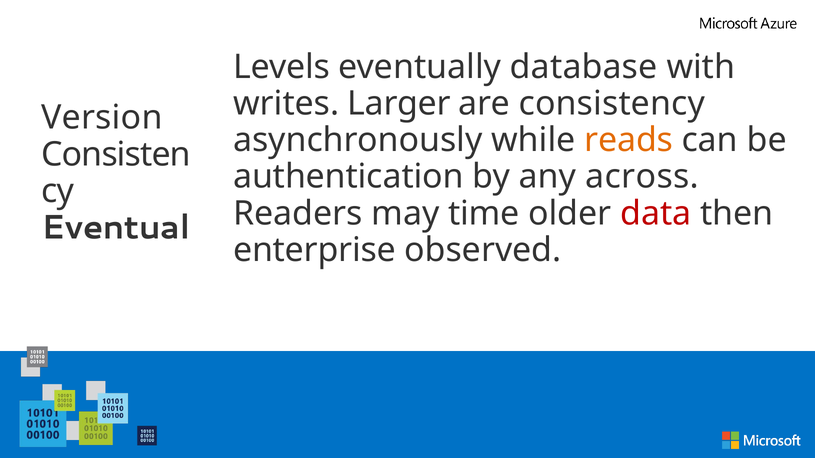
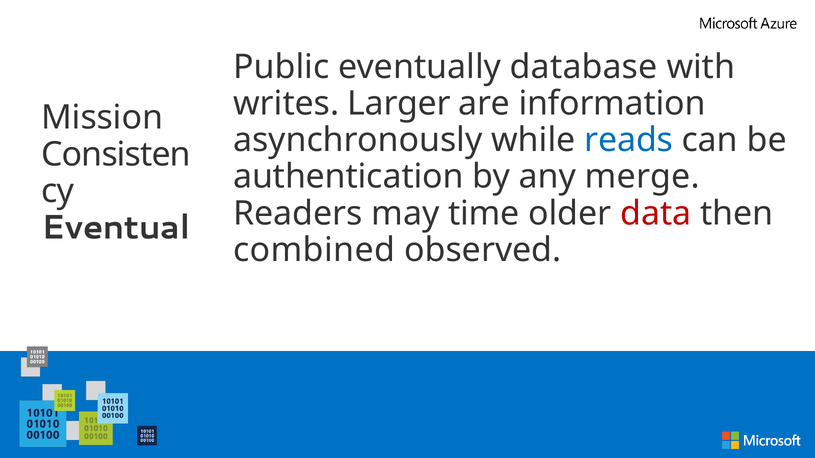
Levels: Levels -> Public (281, 67)
consistency: consistency -> information (612, 104)
Version: Version -> Mission (102, 118)
reads colour: orange -> blue (629, 140)
across: across -> merge (642, 177)
enterprise: enterprise -> combined (314, 250)
